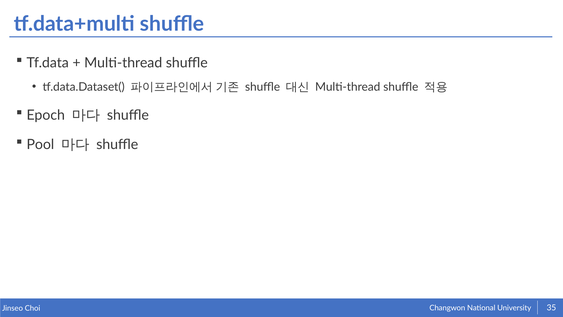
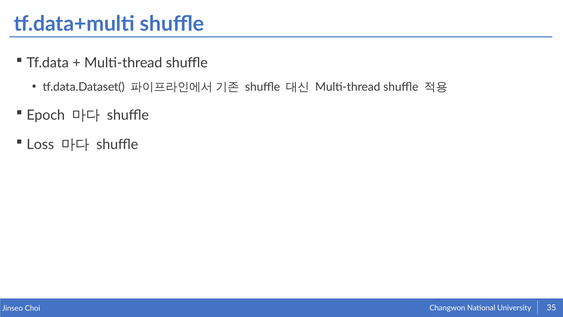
Pool: Pool -> Loss (40, 144)
